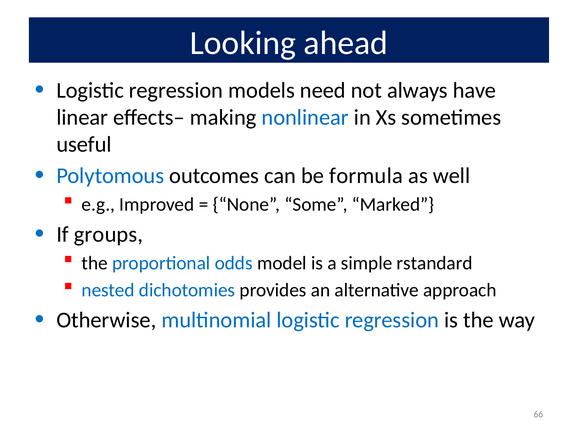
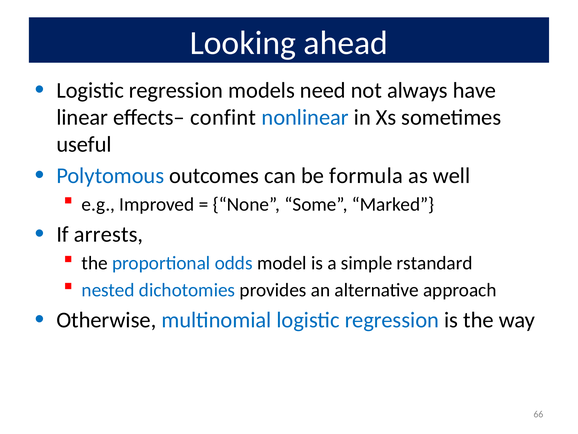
making: making -> confint (223, 117)
groups: groups -> arrests (109, 234)
